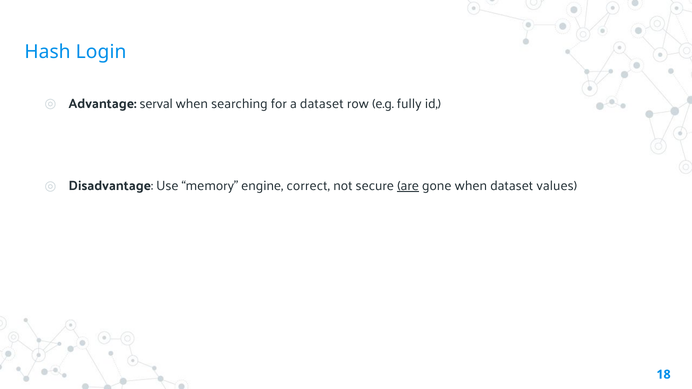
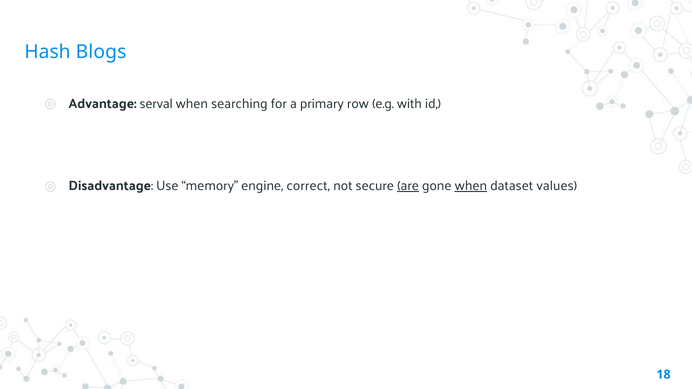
Login: Login -> Blogs (101, 52)
a dataset: dataset -> primary (322, 104)
fully: fully -> with (409, 104)
when underline: none -> present (471, 186)
